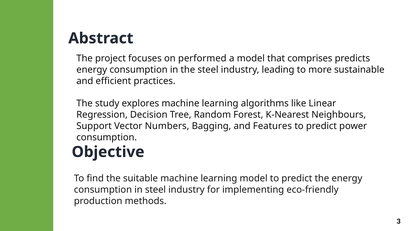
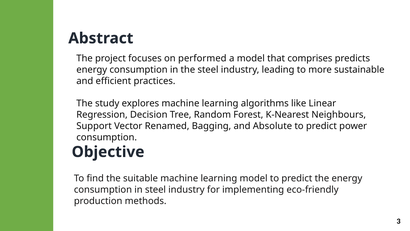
Numbers: Numbers -> Renamed (167, 126)
Features: Features -> Absolute (272, 126)
